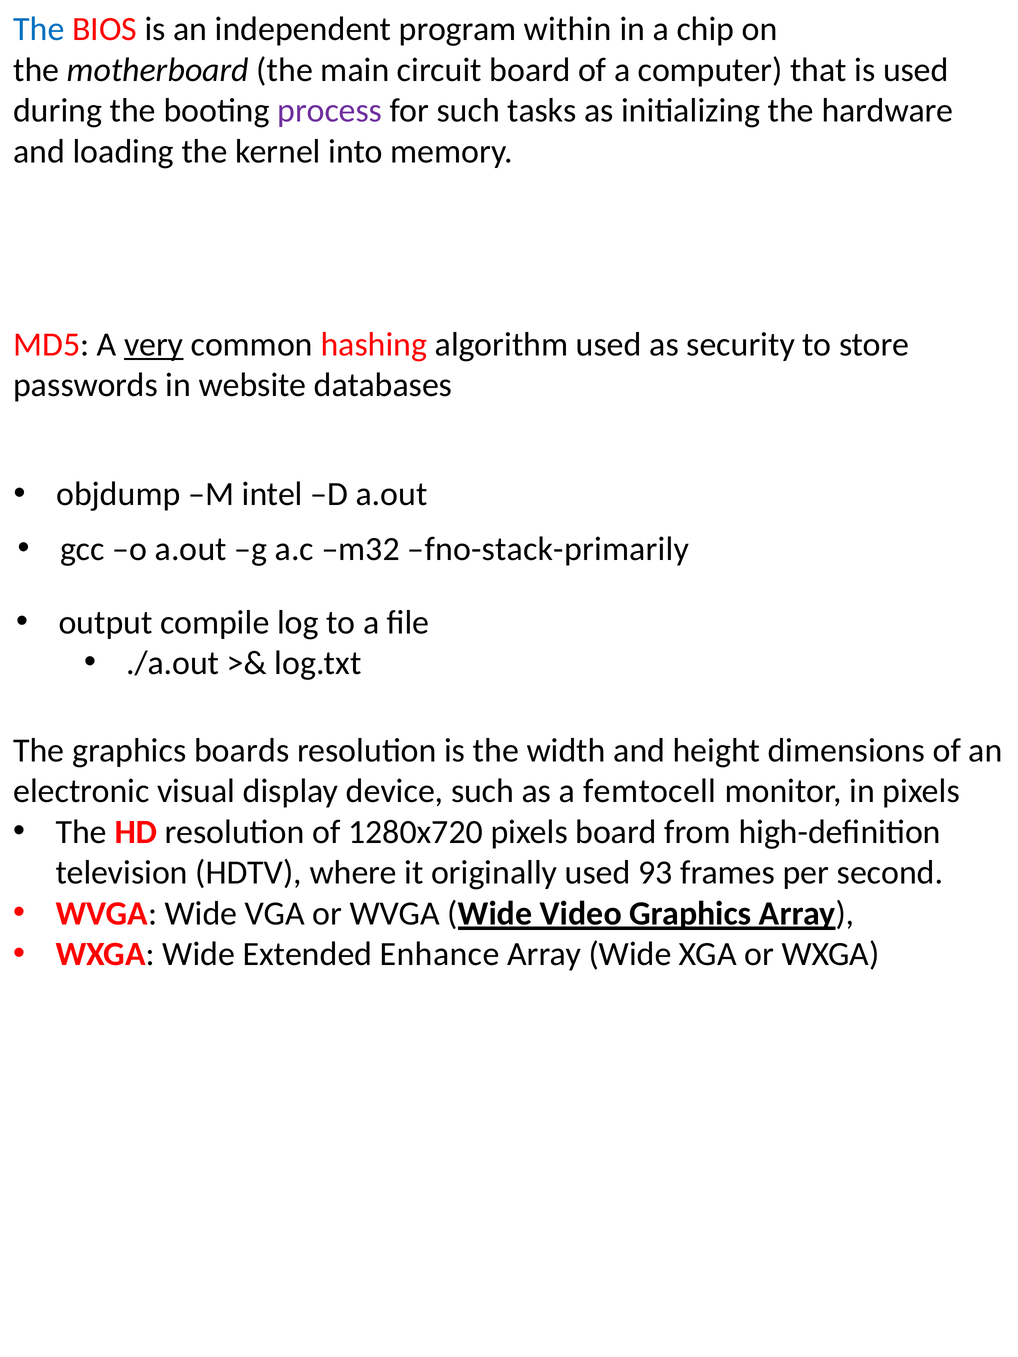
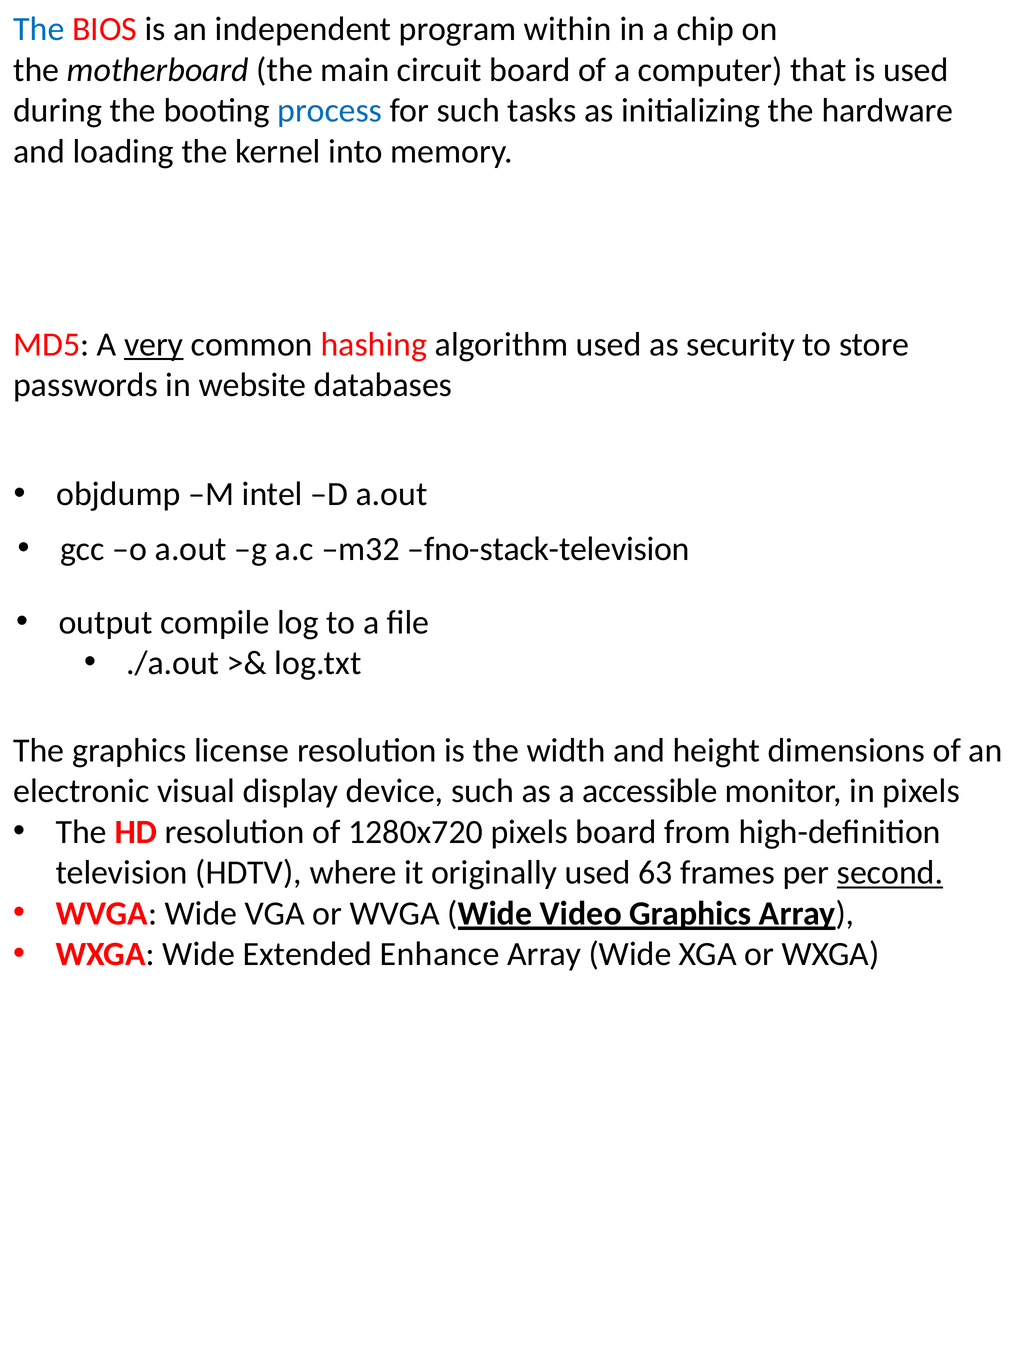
process colour: purple -> blue (330, 111)
fno-stack-primarily: fno-stack-primarily -> fno-stack-television (549, 549)
boards: boards -> license (242, 751)
femtocell: femtocell -> accessible (650, 791)
93: 93 -> 63 (655, 873)
second underline: none -> present (890, 873)
